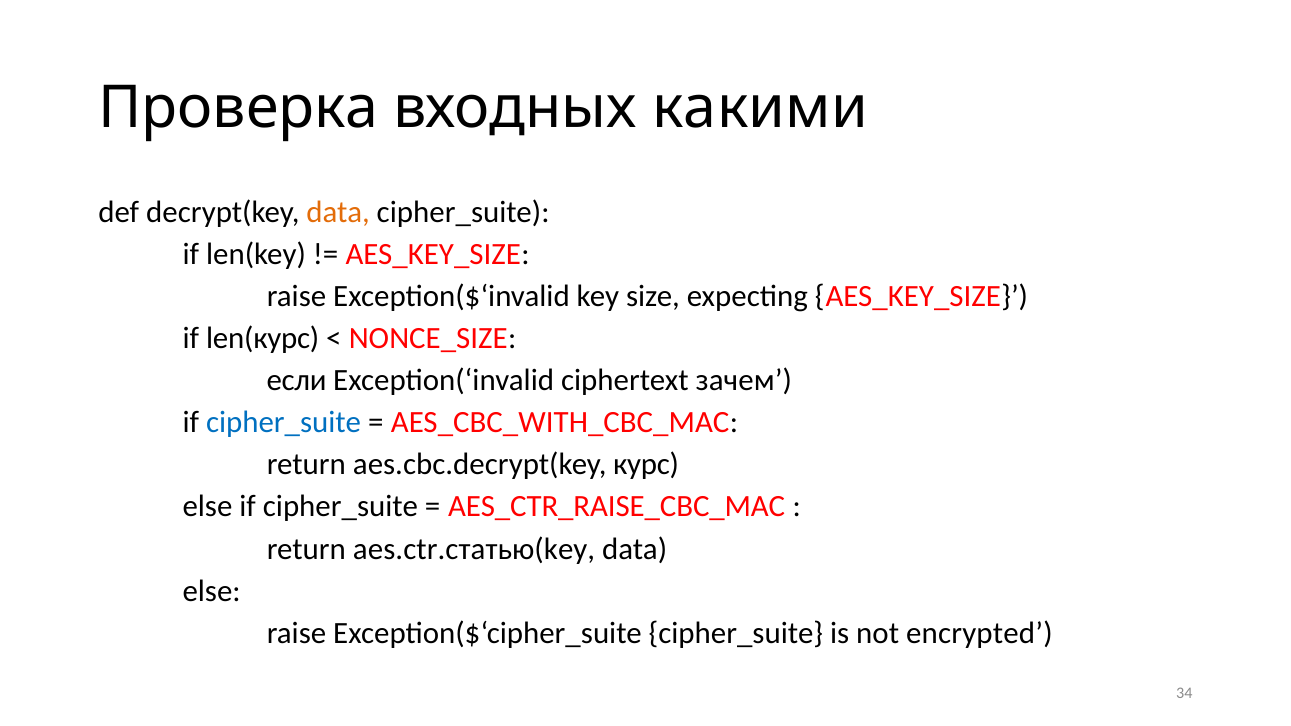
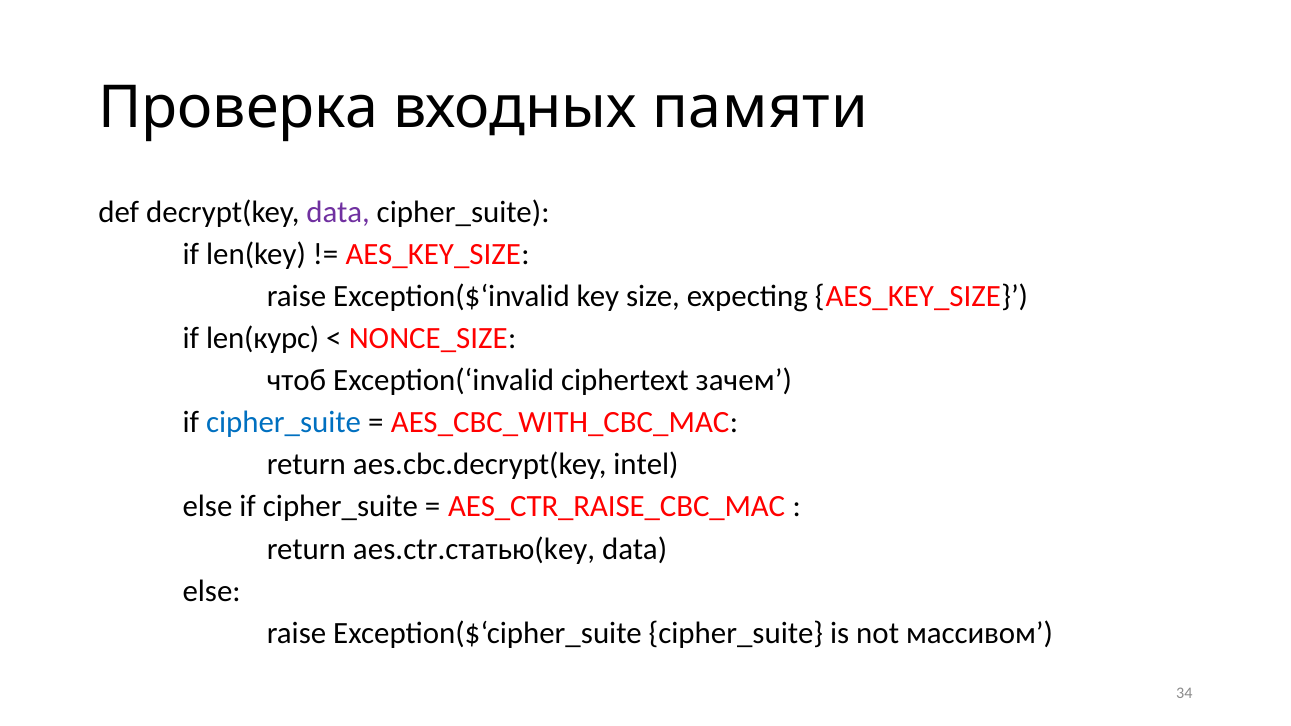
какими: какими -> памяти (760, 108)
data colour: orange -> purple (338, 212)
если: если -> чтоб (296, 380)
курс: курс -> intel (646, 465)
encrypted: encrypted -> массивом (980, 633)
